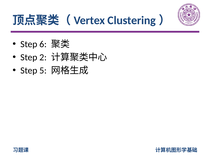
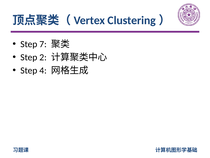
6: 6 -> 7 (43, 44)
5: 5 -> 4 (43, 70)
